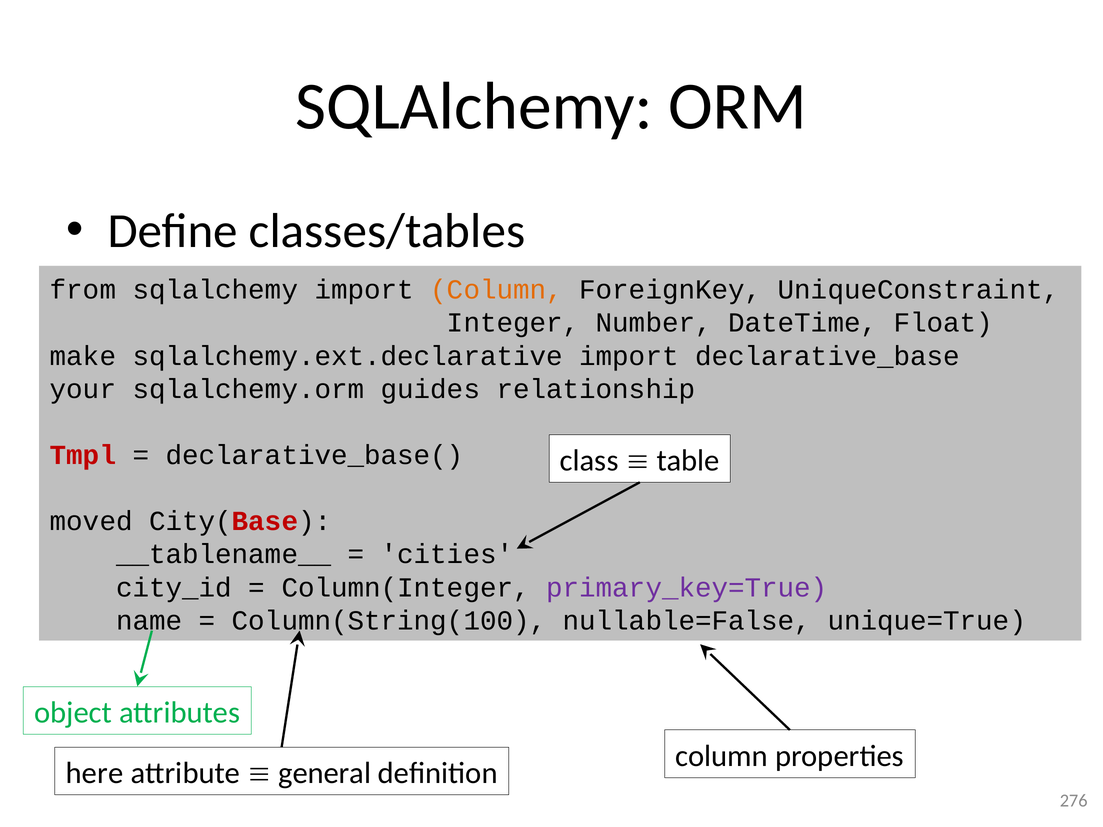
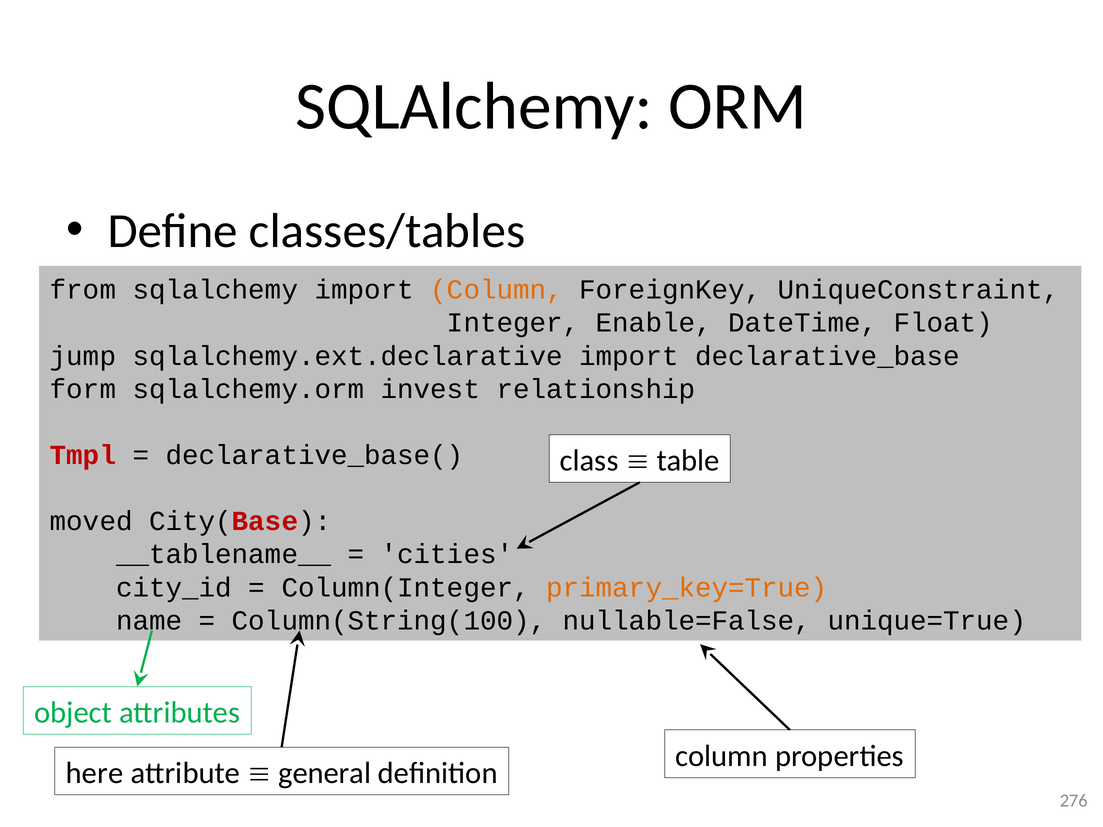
Number: Number -> Enable (654, 323)
make: make -> jump (83, 356)
your: your -> form (83, 389)
guides: guides -> invest (430, 389)
primary_key=True colour: purple -> orange (687, 588)
